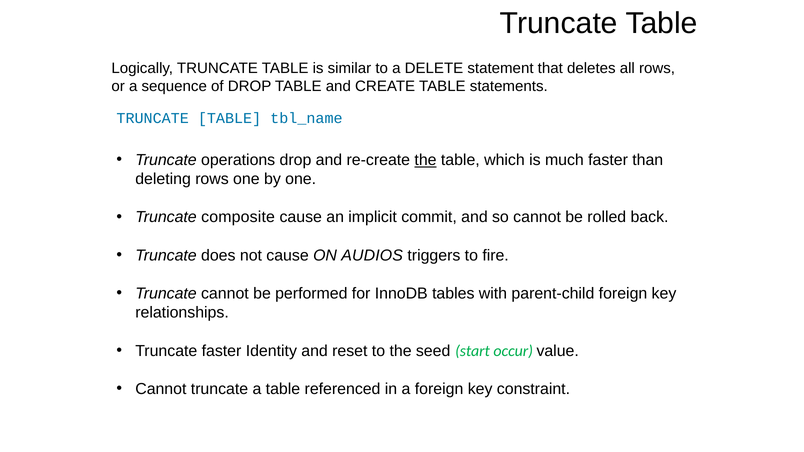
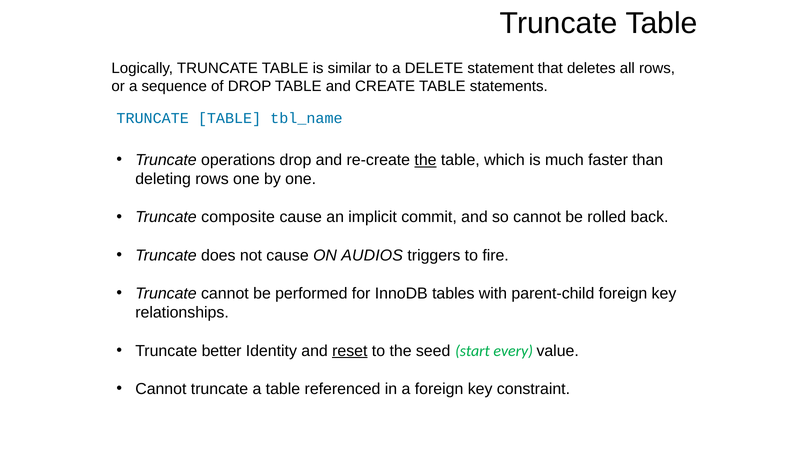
Truncate faster: faster -> better (222, 351)
reset underline: none -> present (350, 351)
occur: occur -> every (513, 351)
